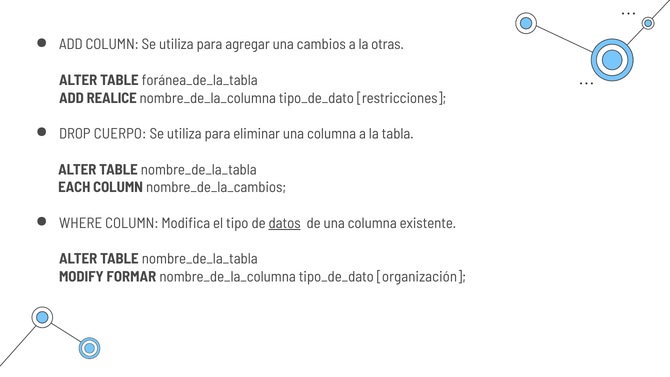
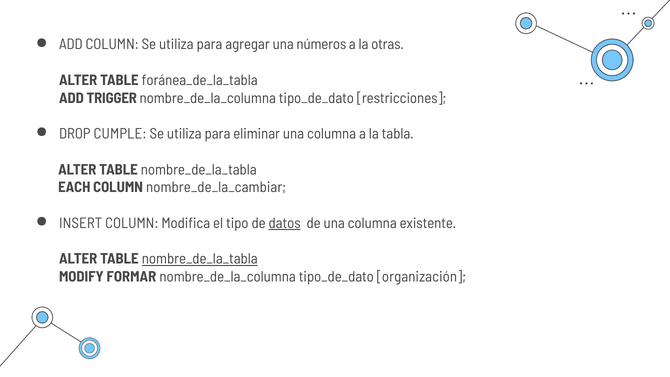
cambios: cambios -> números (321, 45)
REALICE: REALICE -> TRIGGER (112, 98)
CUERPO: CUERPO -> CUMPLE (120, 134)
nombre_de_la_cambios: nombre_de_la_cambios -> nombre_de_la_cambiar (216, 187)
WHERE: WHERE -> INSERT (81, 223)
nombre_de_la_tabla underline: none -> present (200, 259)
